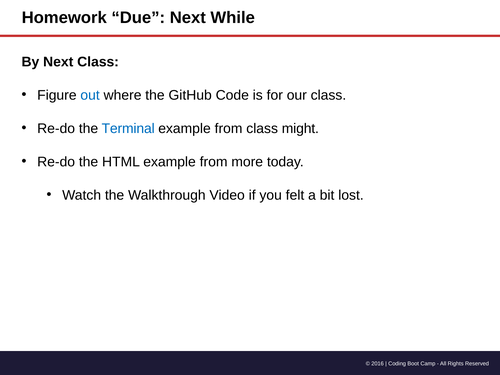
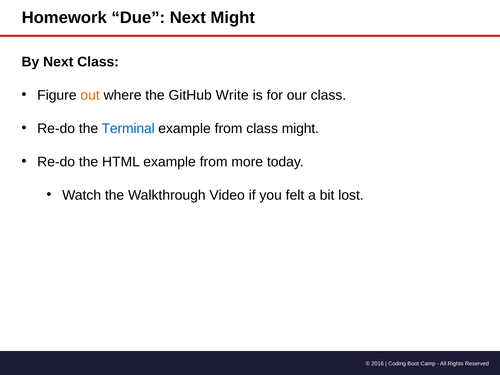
Next While: While -> Might (233, 18)
out colour: blue -> orange (90, 95)
Code: Code -> Write (232, 95)
